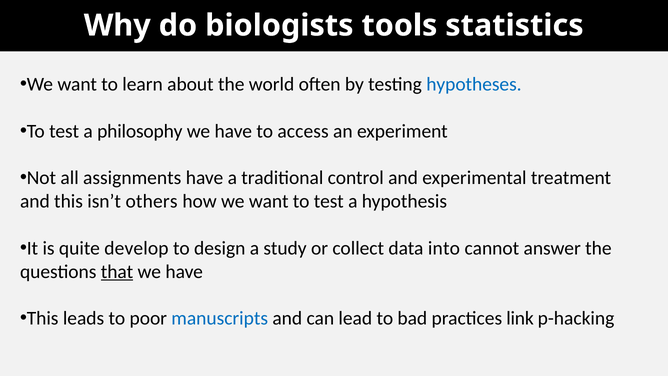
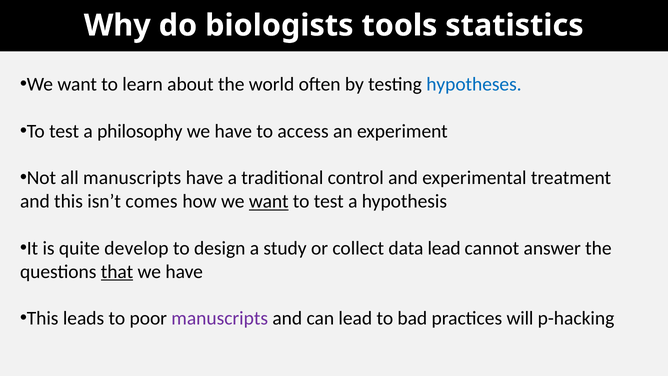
all assignments: assignments -> manuscripts (132, 178)
others: others -> comes (152, 201)
want underline: none -> present (269, 201)
data into: into -> lead (444, 248)
manuscripts colour: blue -> purple (220, 318)
link: link -> will (520, 318)
